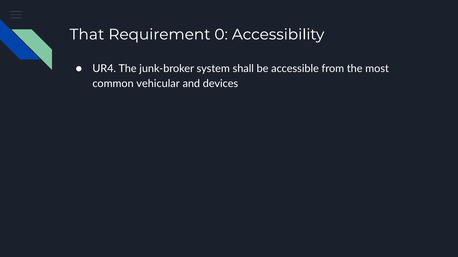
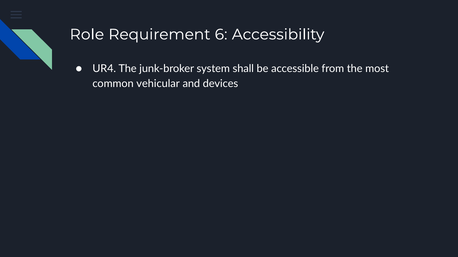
That: That -> Role (87, 35)
0: 0 -> 6 (221, 35)
